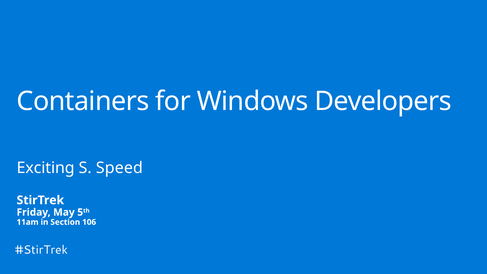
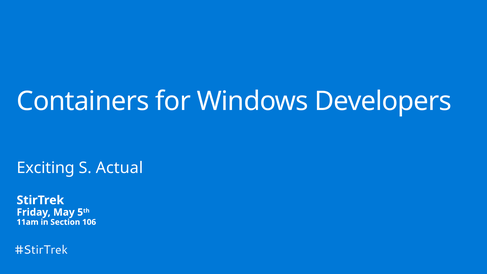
Speed: Speed -> Actual (119, 168)
